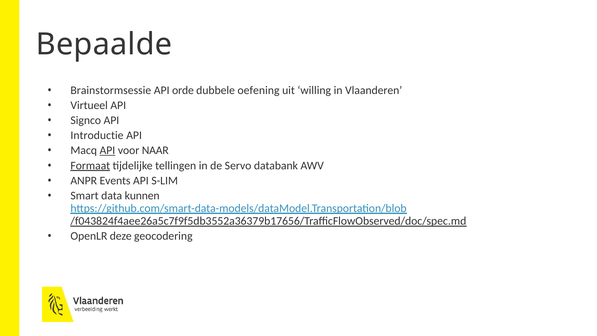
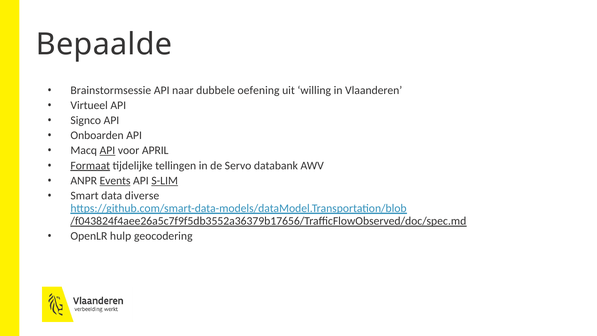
orde: orde -> naar (183, 90)
Introductie: Introductie -> Onboarden (97, 135)
NAAR: NAAR -> APRIL (155, 150)
Events underline: none -> present (115, 180)
S-LIM underline: none -> present (165, 180)
kunnen: kunnen -> diverse (142, 196)
deze: deze -> hulp (121, 236)
